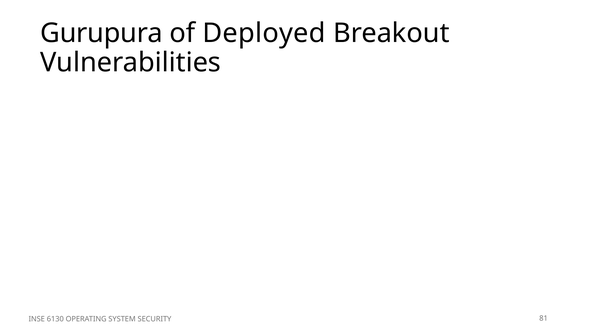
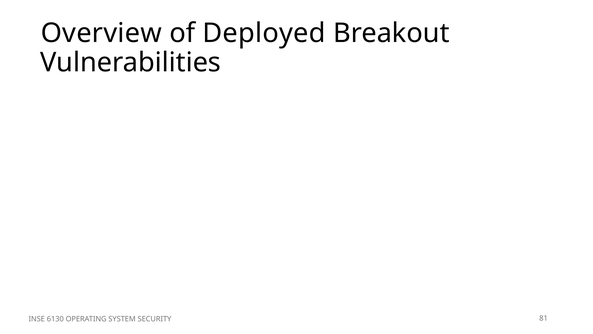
Gurupura: Gurupura -> Overview (101, 33)
